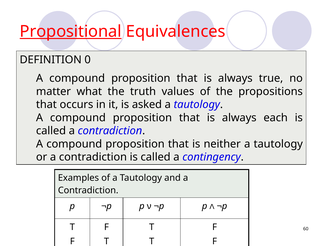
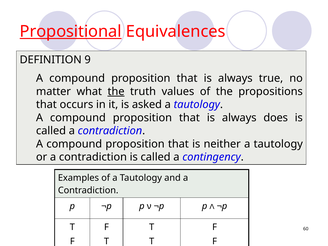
0: 0 -> 9 (88, 60)
the underline: none -> present (116, 91)
each: each -> does (276, 118)
